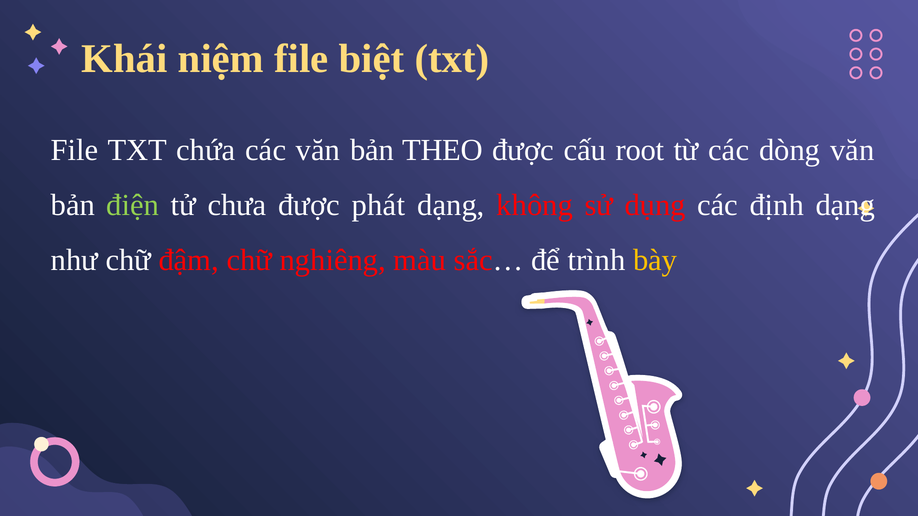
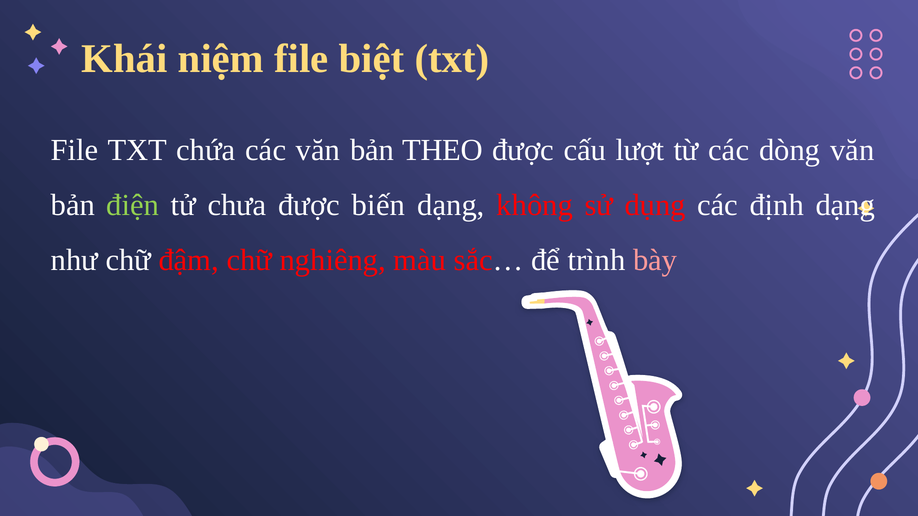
root: root -> lượt (640, 150)
phát: phát -> biến (378, 205)
bày colour: yellow -> pink (655, 260)
